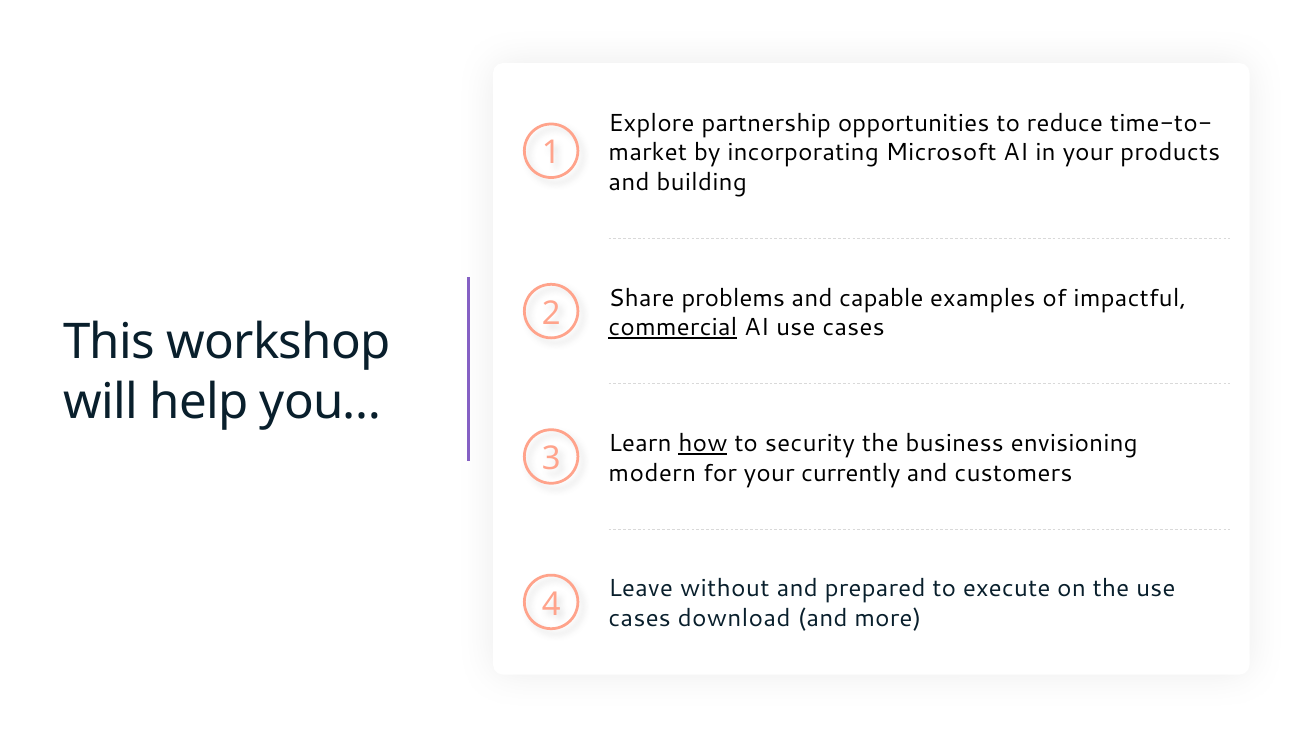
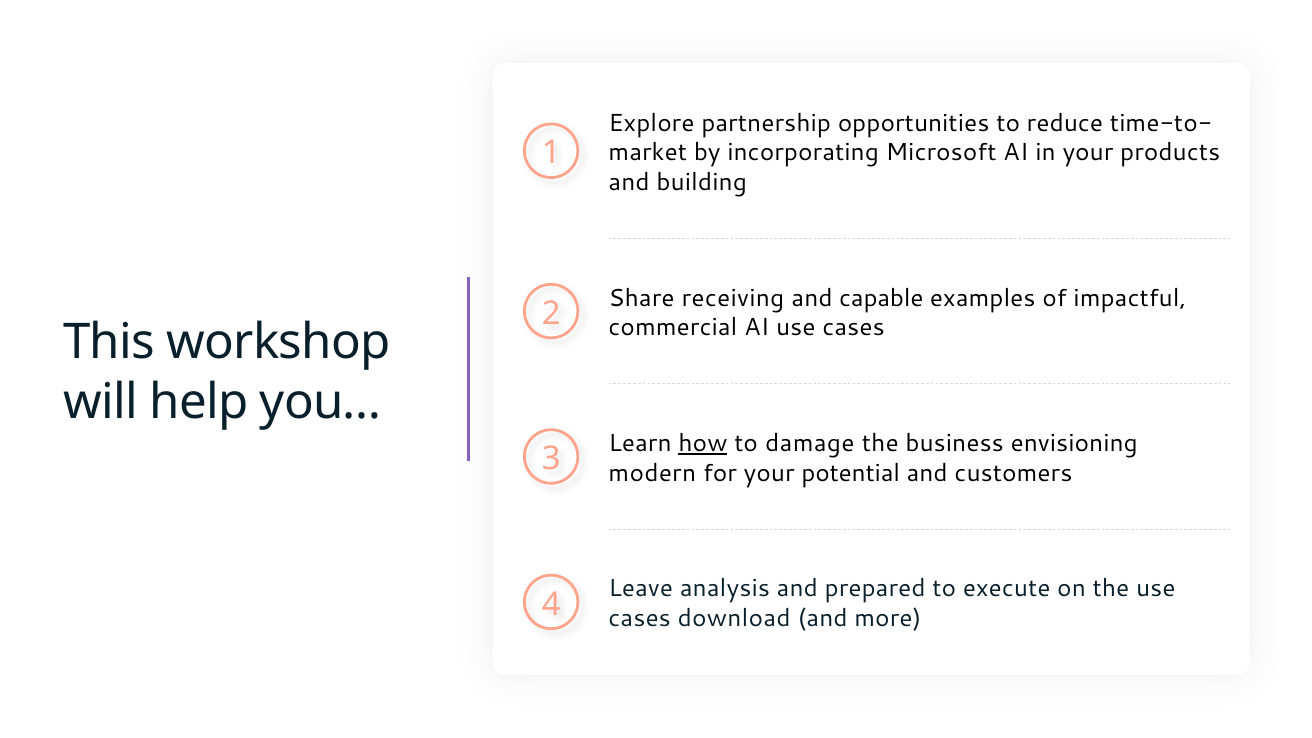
problems: problems -> receiving (733, 298)
commercial underline: present -> none (673, 328)
security: security -> damage (810, 443)
currently: currently -> potential (851, 473)
without: without -> analysis (725, 589)
